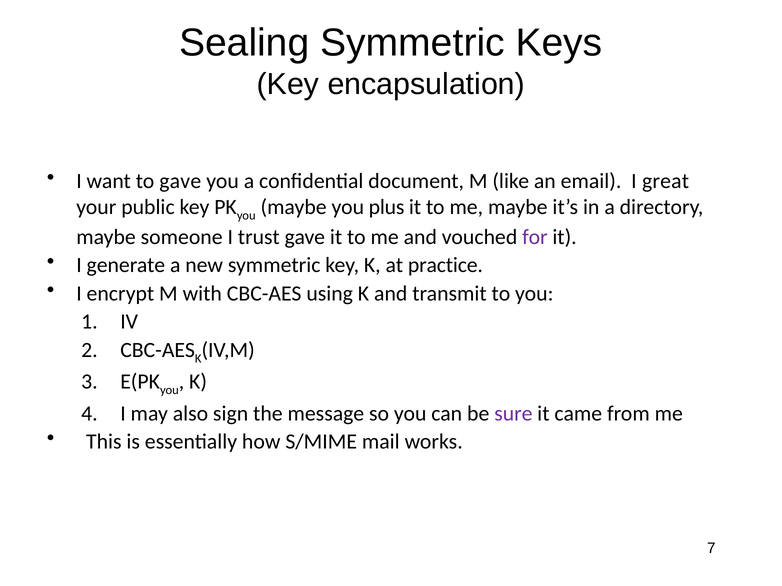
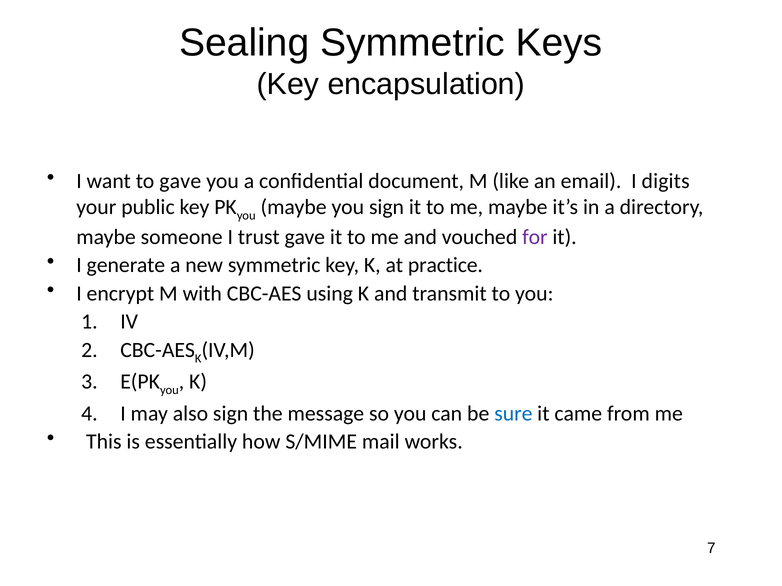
great: great -> digits (666, 181)
you plus: plus -> sign (386, 208)
sure colour: purple -> blue (513, 414)
